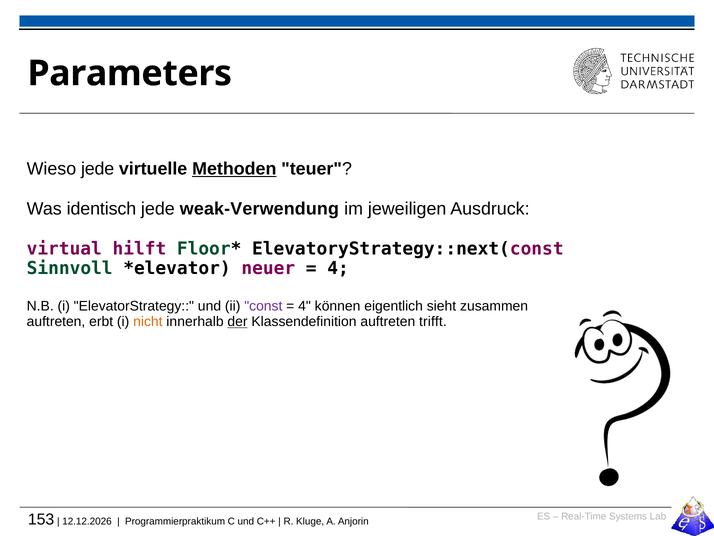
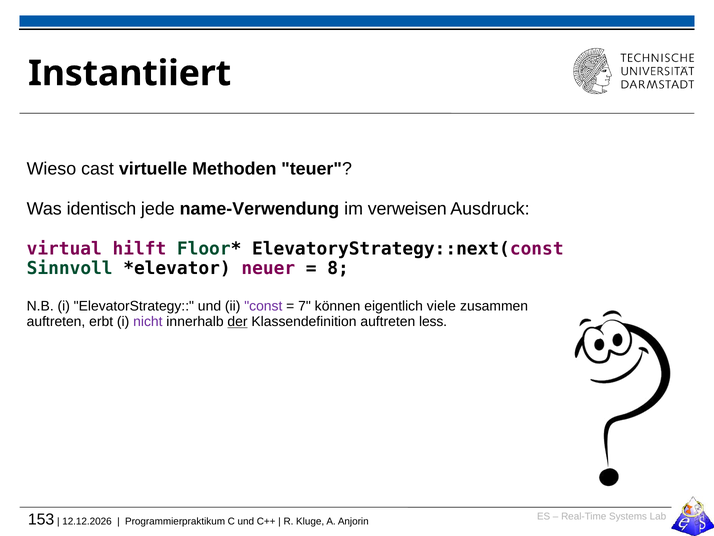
Parameters: Parameters -> Instantiiert (130, 73)
Wieso jede: jede -> cast (98, 169)
Methoden underline: present -> none (234, 169)
weak-Verwendung: weak-Verwendung -> name-Verwendung (259, 209)
jeweiligen: jeweiligen -> verweisen (407, 209)
4: 4 -> 8 (338, 268)
4: 4 -> 7 (305, 306)
sieht: sieht -> viele (441, 306)
nicht colour: orange -> purple (148, 321)
trifft: trifft -> less (433, 321)
